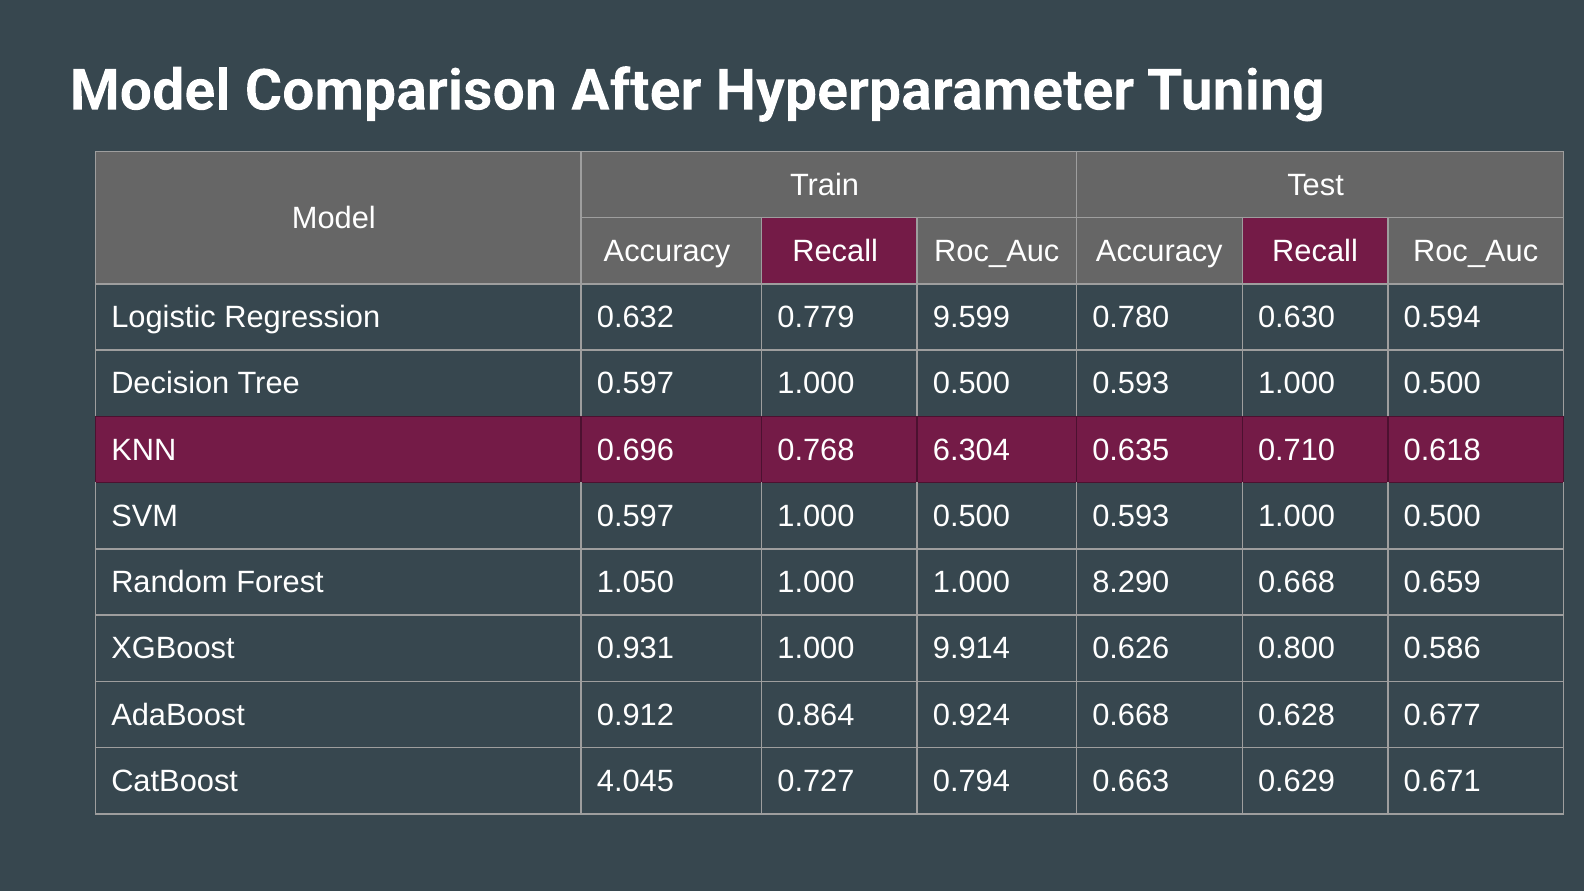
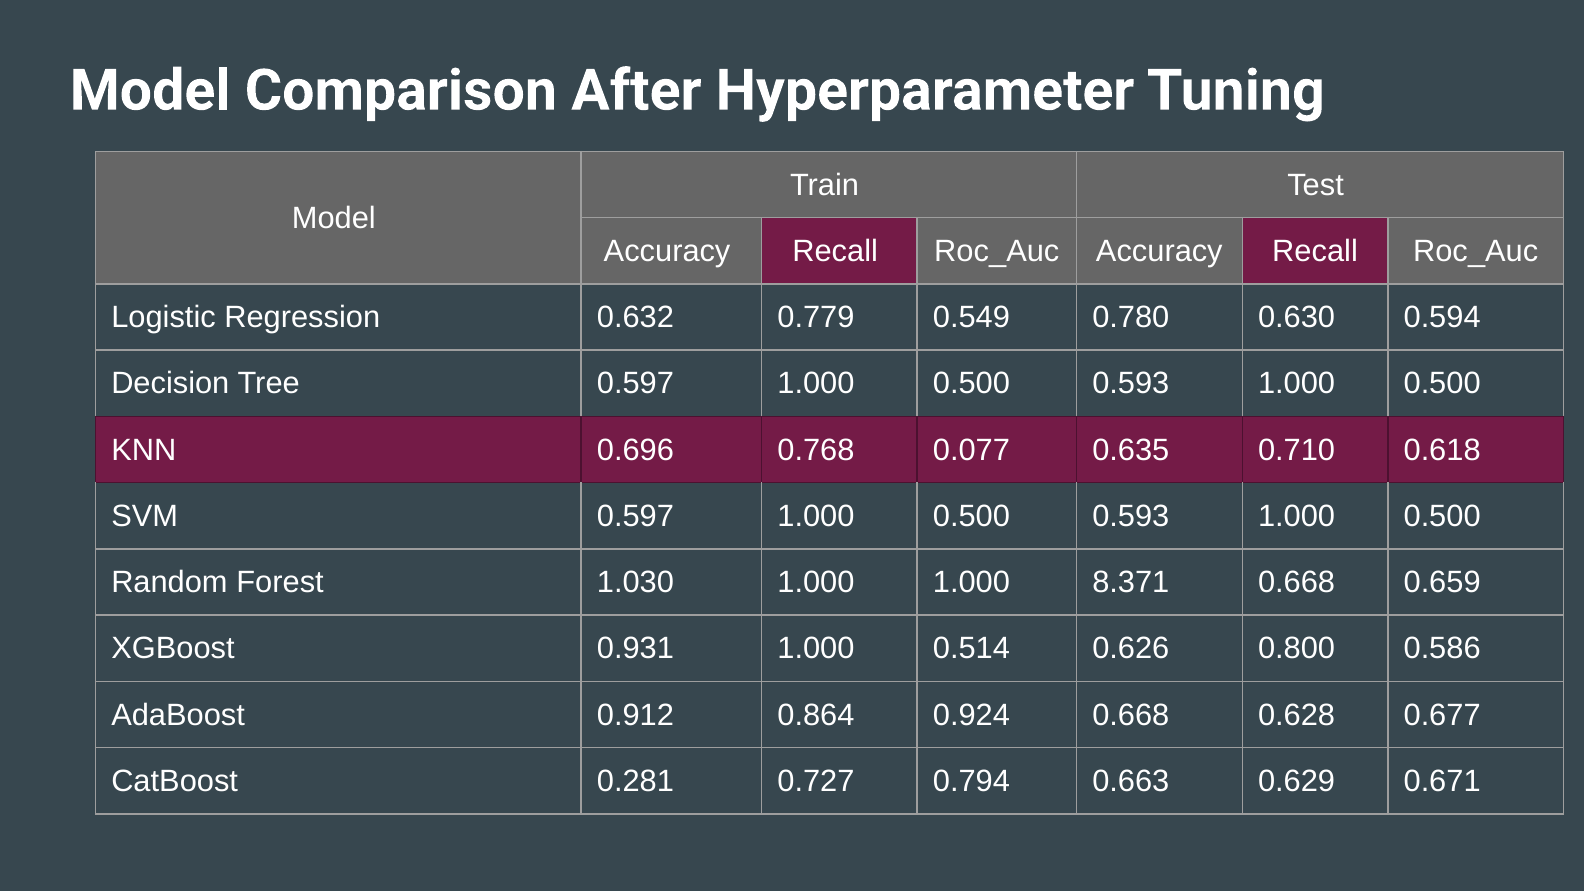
9.599: 9.599 -> 0.549 (971, 318)
6.304: 6.304 -> 0.077 (971, 450)
1.050: 1.050 -> 1.030 (635, 583)
8.290: 8.290 -> 8.371 (1131, 583)
9.914: 9.914 -> 0.514 (971, 649)
4.045: 4.045 -> 0.281 (635, 781)
